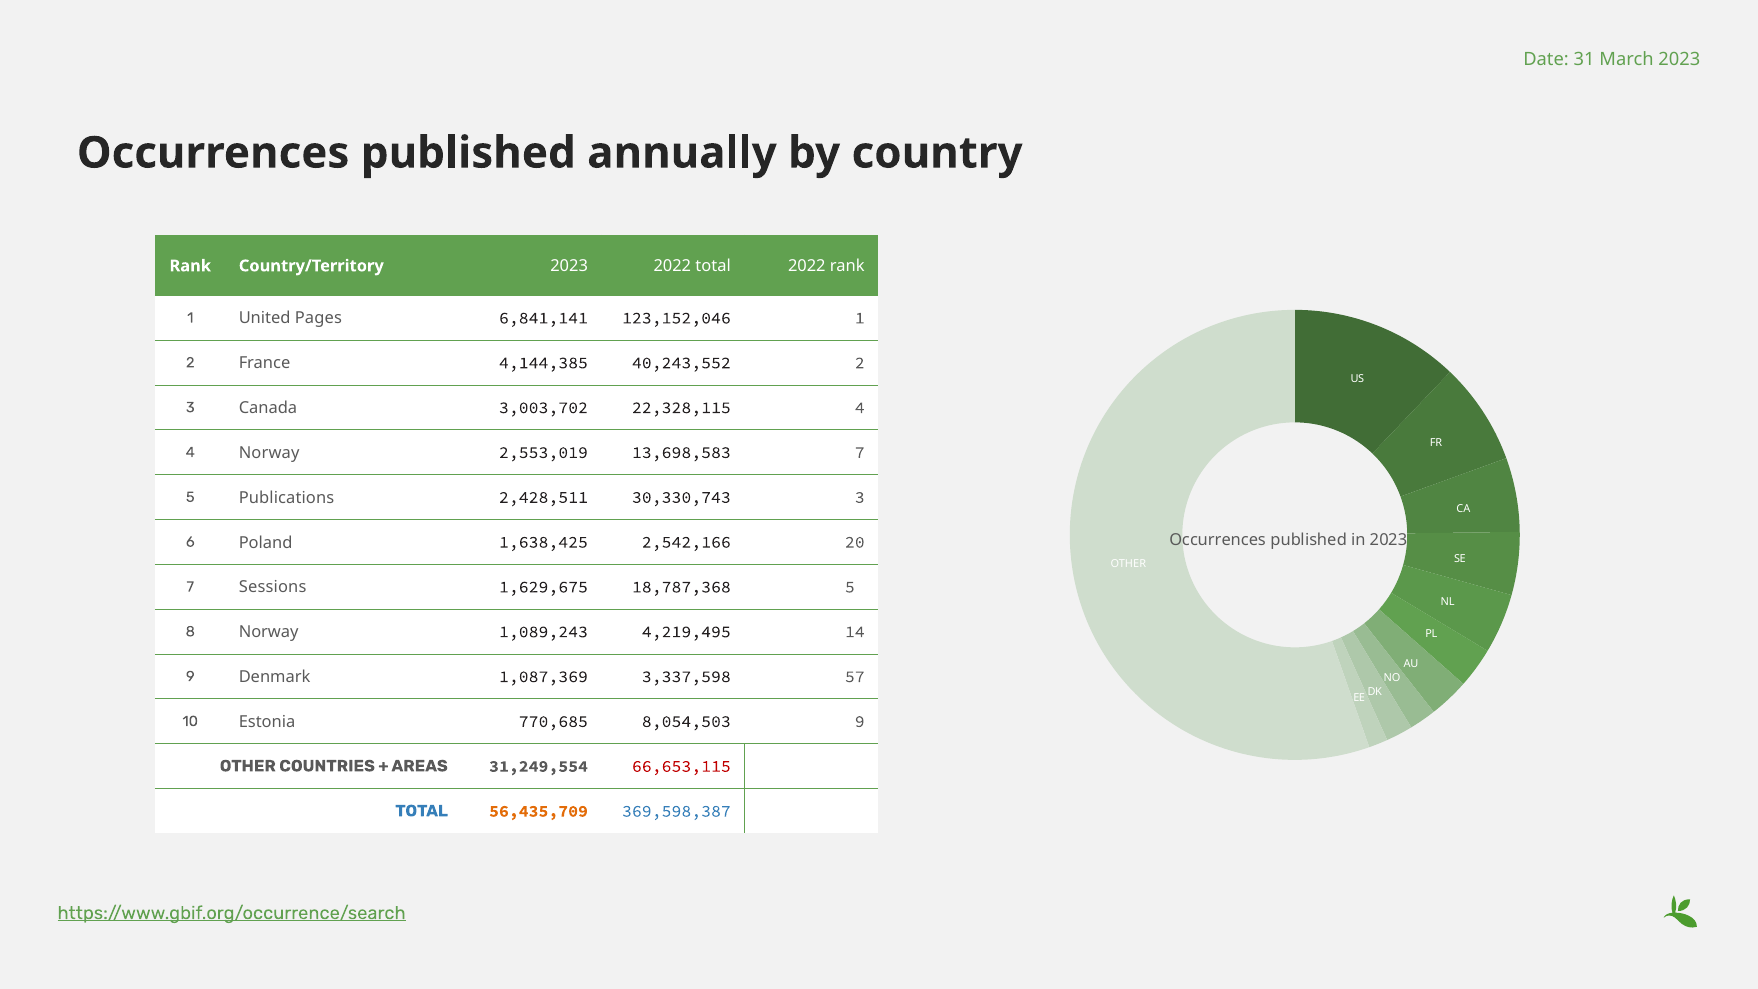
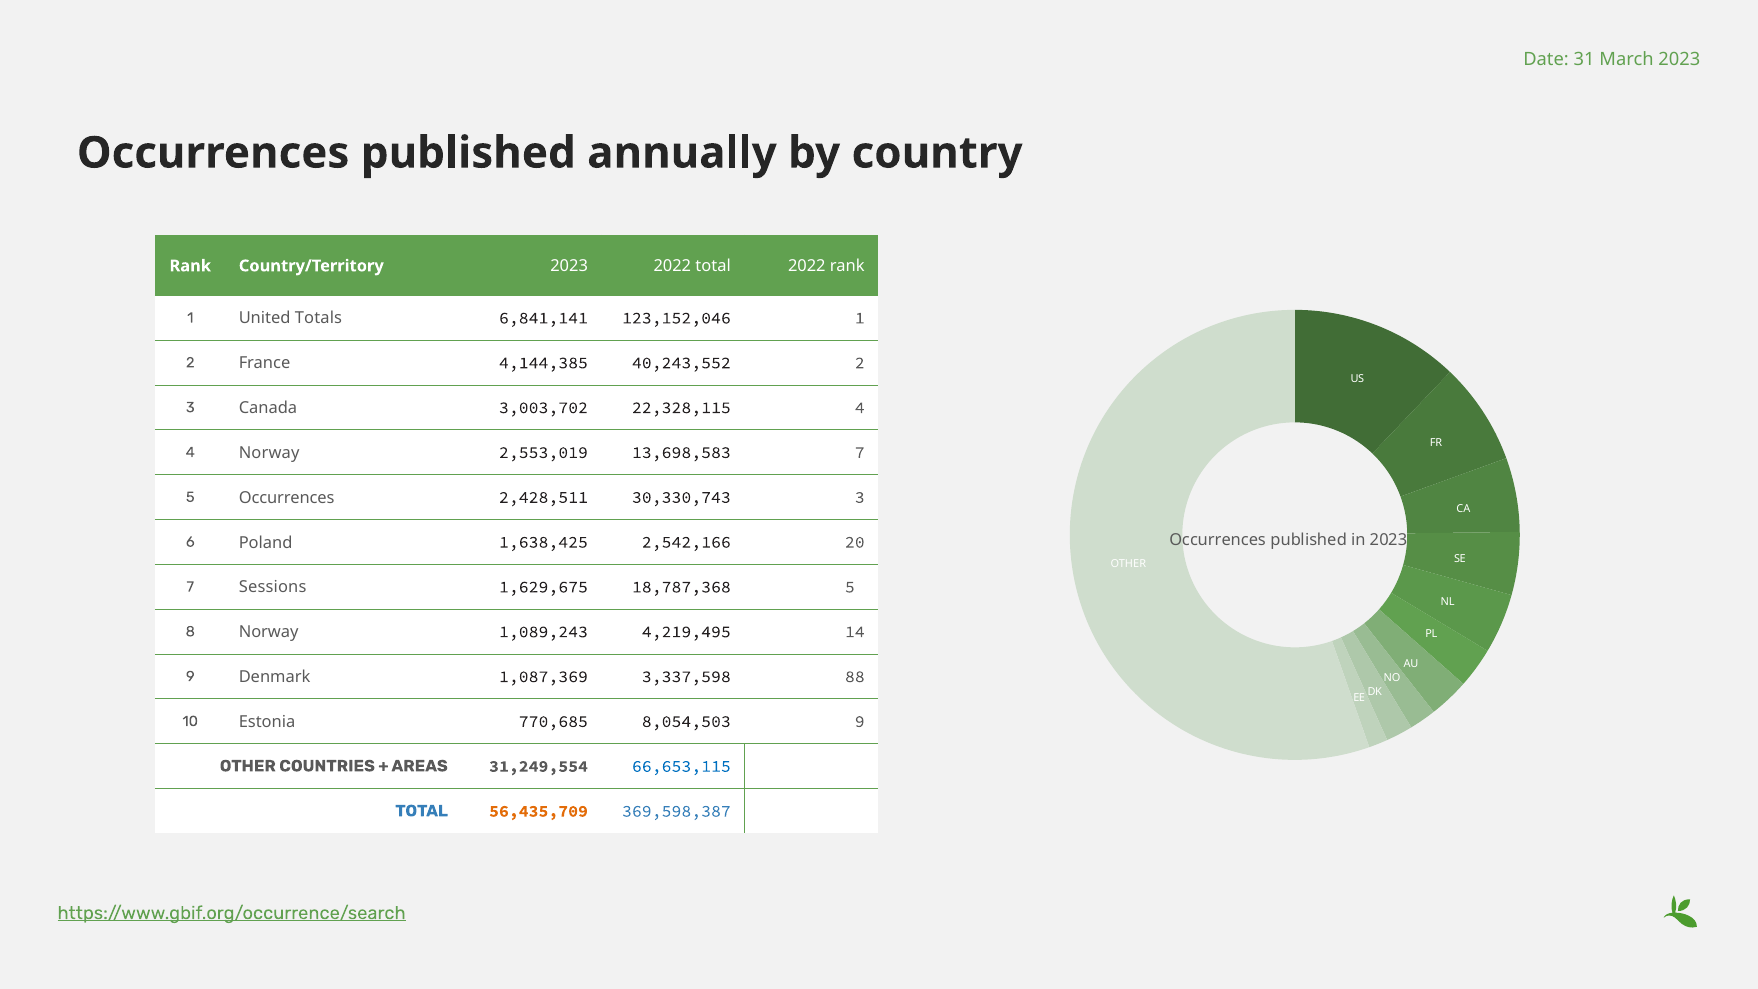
Pages: Pages -> Totals (318, 318)
5 Publications: Publications -> Occurrences (287, 498)
57: 57 -> 88 (855, 677)
66,653,115 colour: red -> blue (681, 766)
